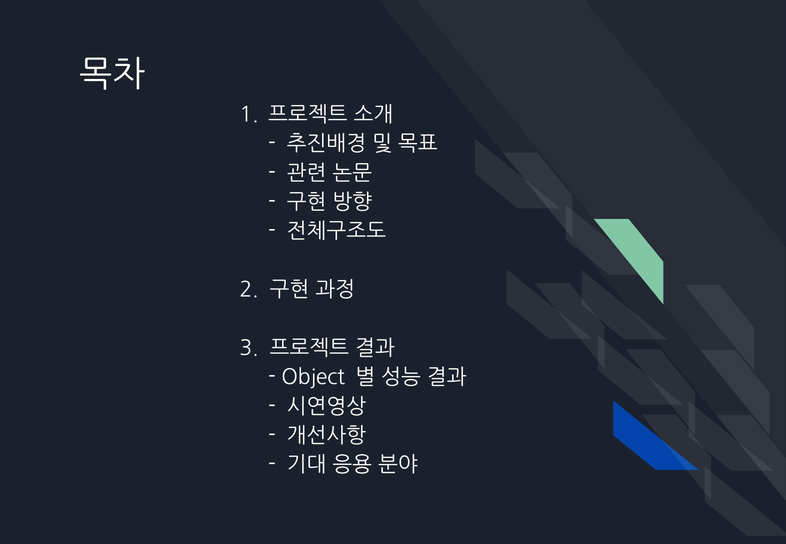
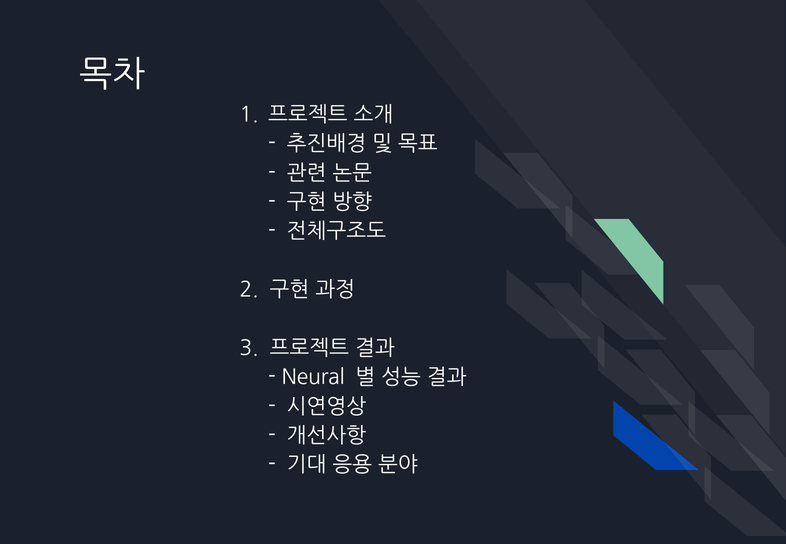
Object: Object -> Neural (313, 377)
